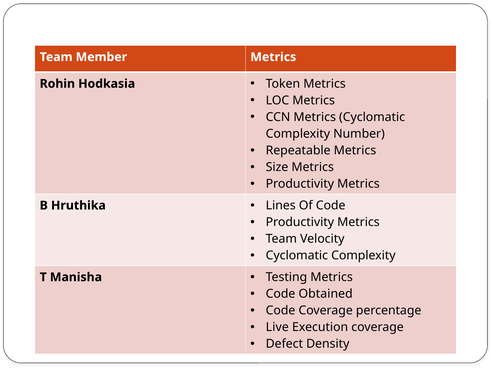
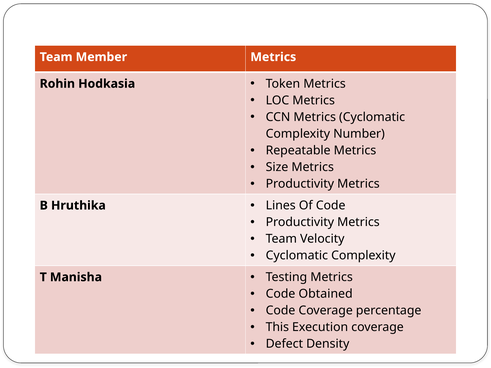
Live: Live -> This (277, 327)
